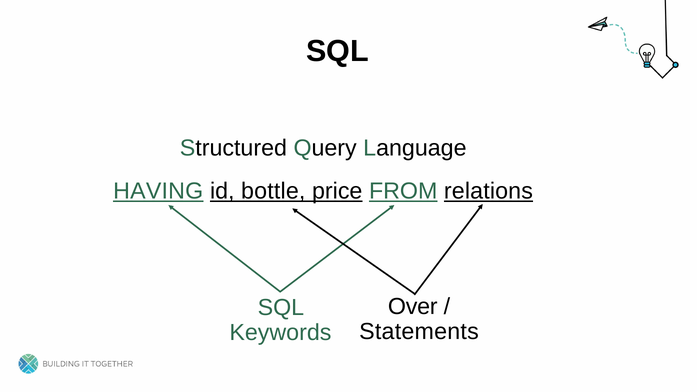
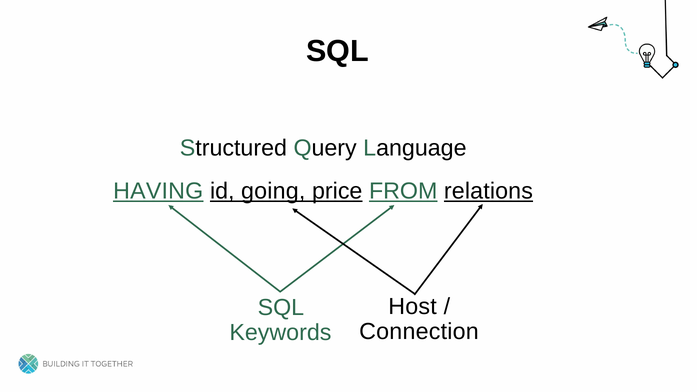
bottle: bottle -> going (273, 191)
Over: Over -> Host (413, 307)
Statements: Statements -> Connection (419, 332)
